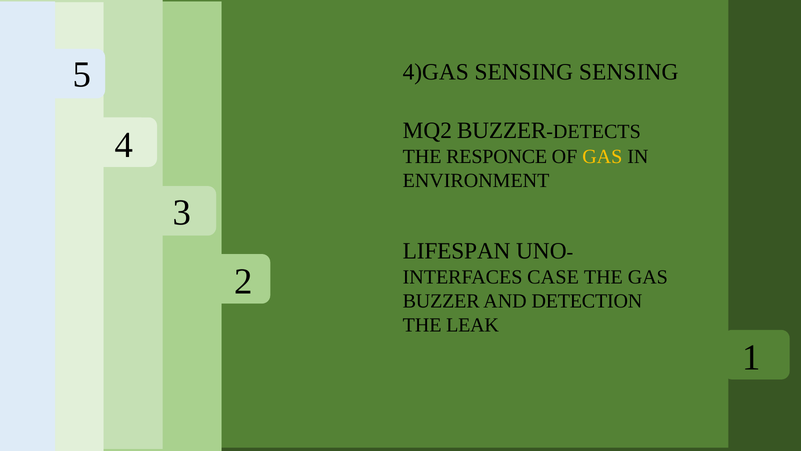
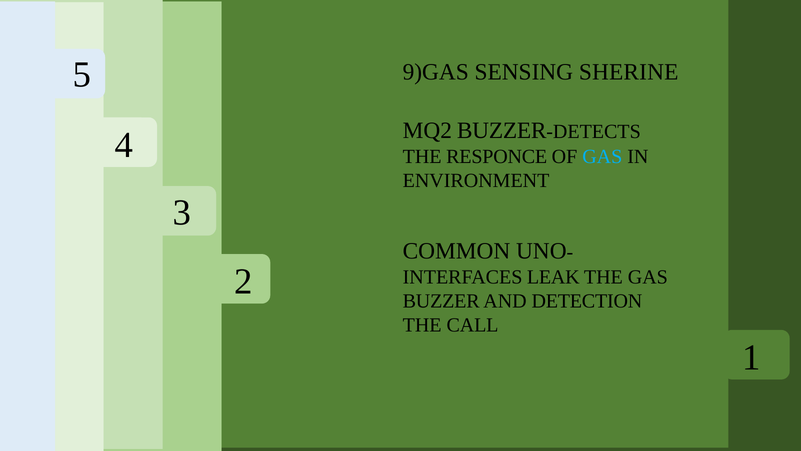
4)GAS: 4)GAS -> 9)GAS (436, 72)
SENSING SENSING: SENSING -> SHERINE (629, 72)
GAS colour: yellow -> light blue (602, 156)
LIFESPAN: LIFESPAN -> COMMON (457, 251)
CASE: CASE -> LEAK (553, 277)
THE LEAK: LEAK -> CALL (472, 325)
